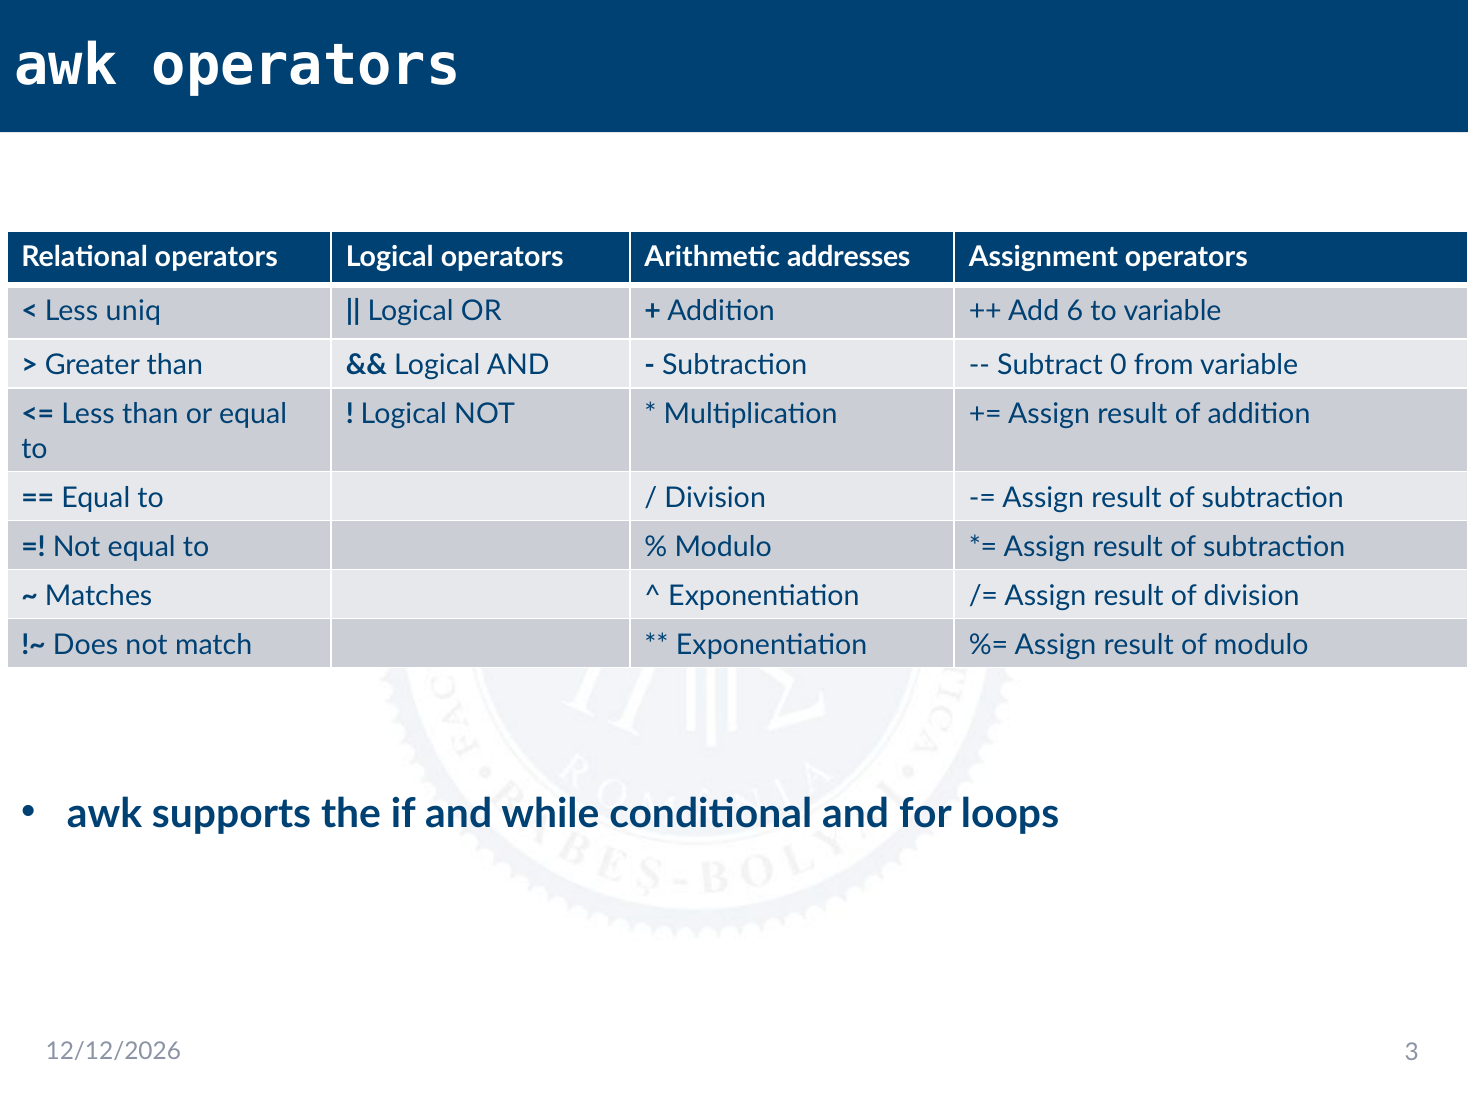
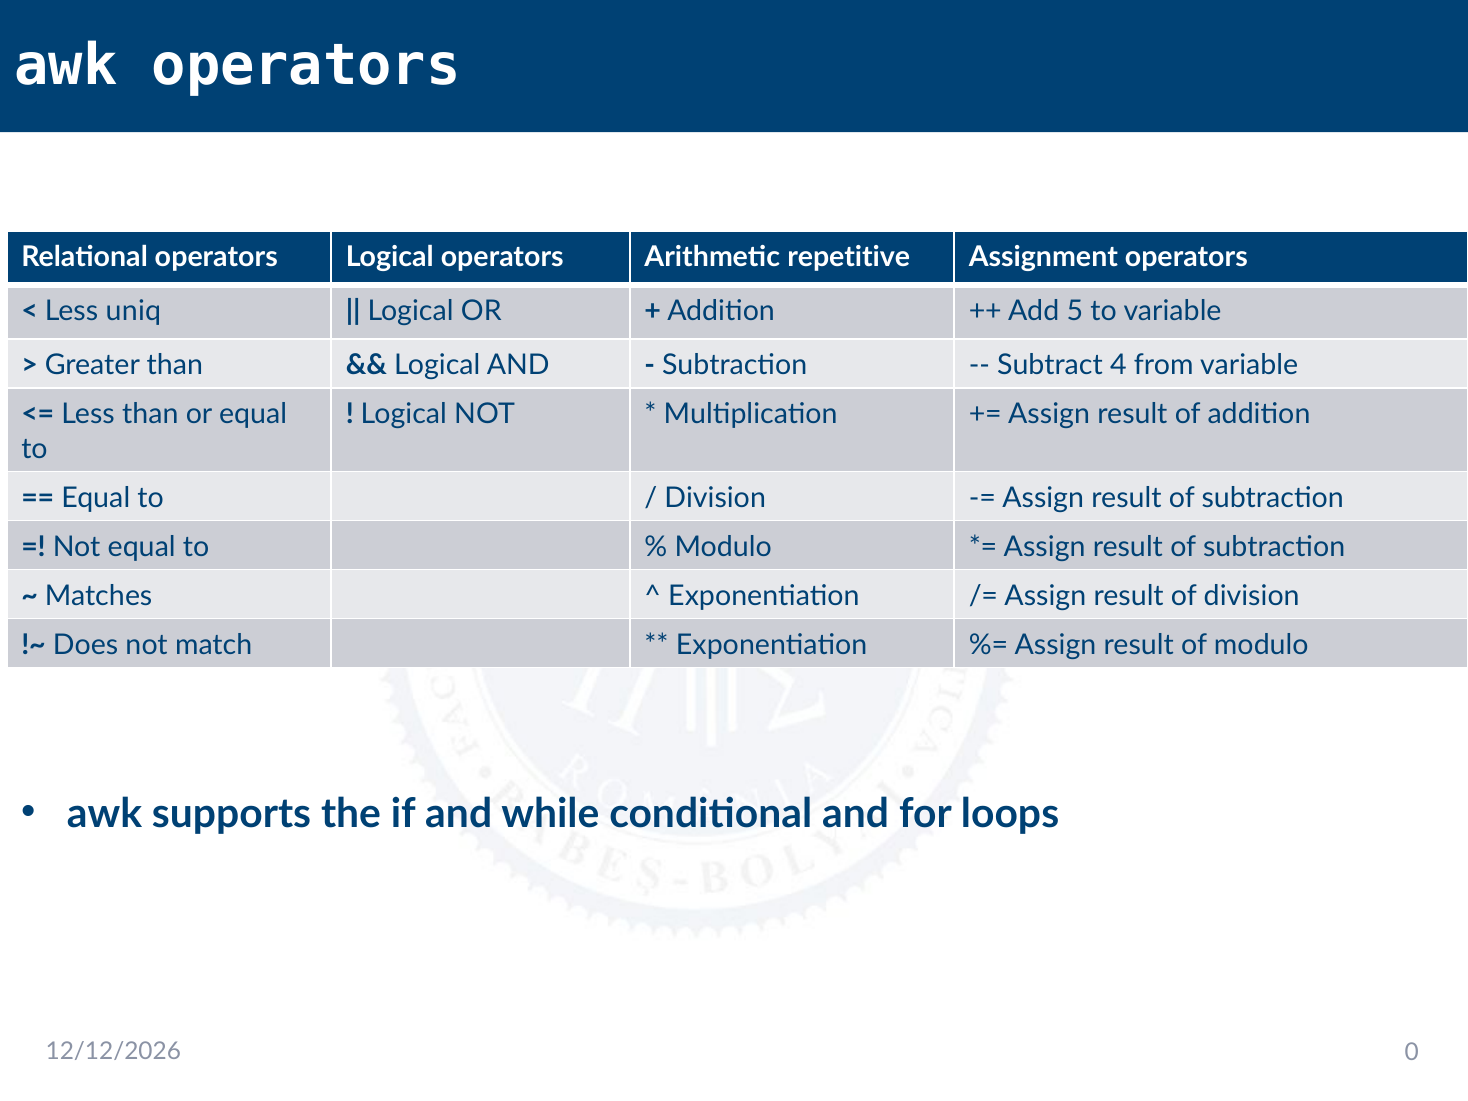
addresses: addresses -> repetitive (849, 257)
6: 6 -> 5 (1075, 311)
0: 0 -> 4 (1118, 365)
3: 3 -> 0 (1412, 1052)
